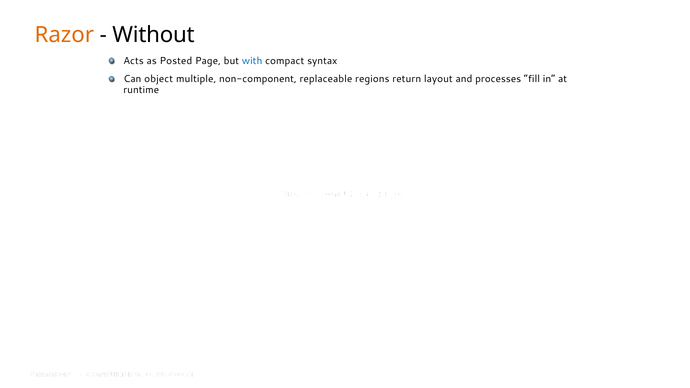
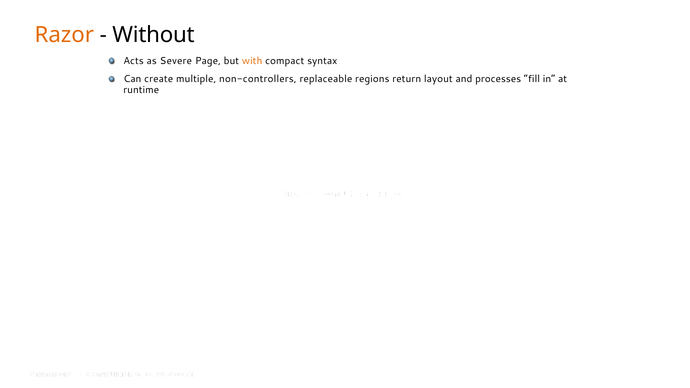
Posted: Posted -> Severe (176, 61)
with colour: blue -> orange (252, 61)
object: object -> create (159, 79)
non-component: non-component -> non-controllers (258, 79)
